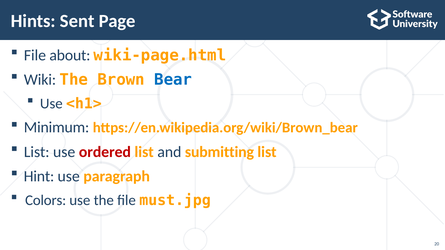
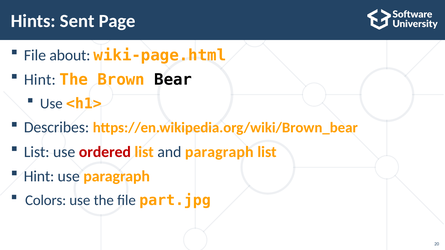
Wiki: Wiki -> Hint (40, 80)
Bear colour: blue -> black (173, 80)
Minimum: Minimum -> Describes (56, 128)
and submitting: submitting -> paragraph (219, 152)
must.jpg: must.jpg -> part.jpg (175, 200)
